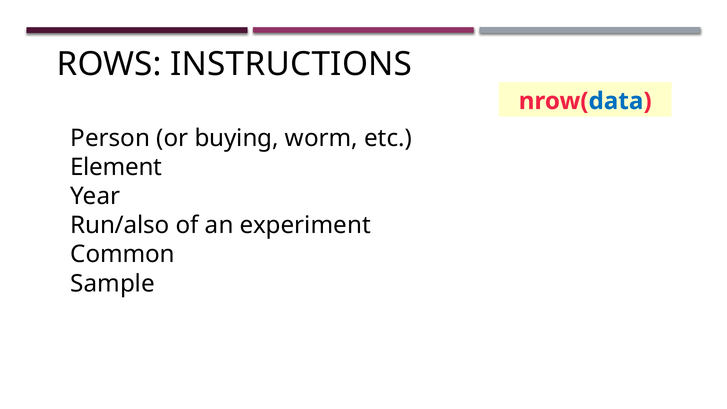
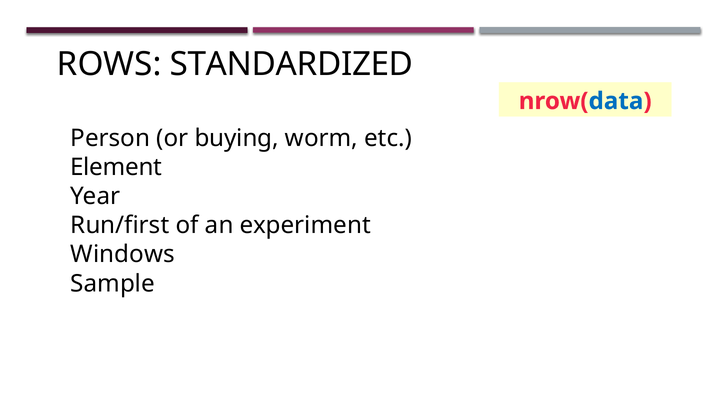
INSTRUCTIONS: INSTRUCTIONS -> STANDARDIZED (291, 64)
Run/also: Run/also -> Run/first (120, 225)
Common: Common -> Windows (123, 254)
